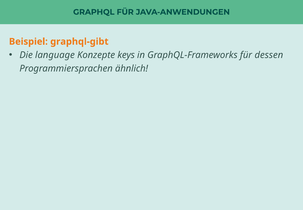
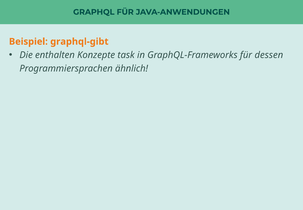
language: language -> enthalten (55, 55)
keys: keys -> task (126, 55)
